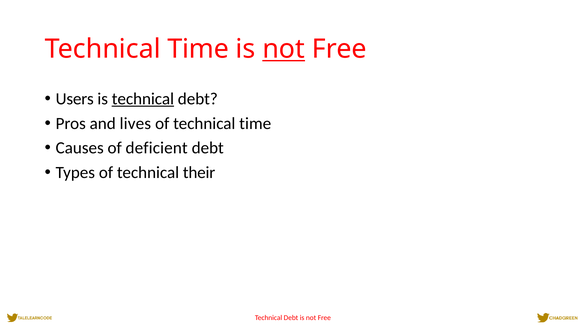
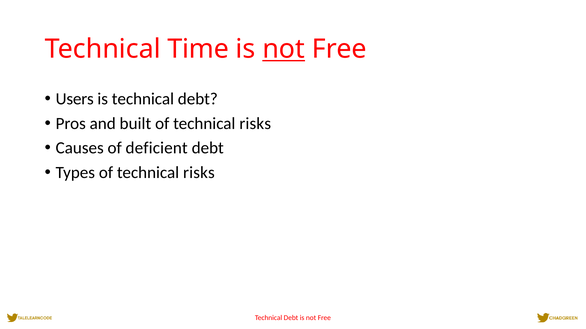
technical underline: present -> none (143, 99)
lives: lives -> built (135, 124)
time: time -> risks (255, 124)
Types of technical their: their -> risks (199, 173)
